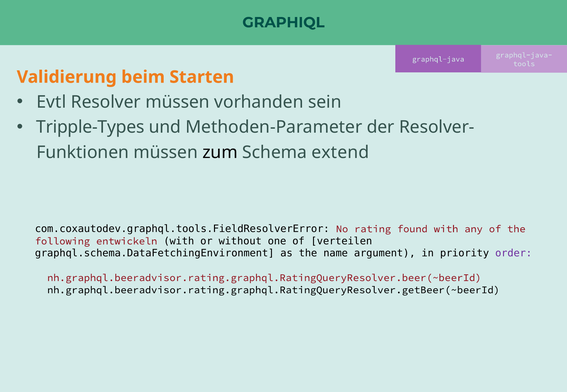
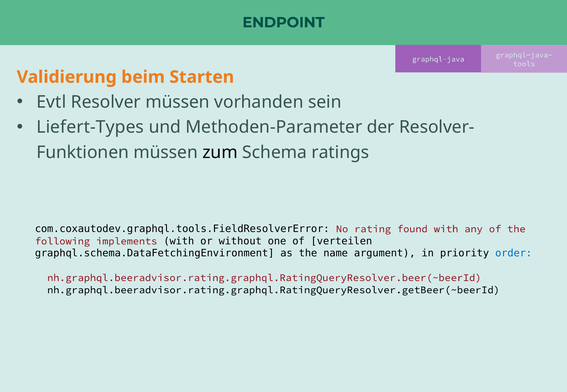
GRAPHIQL: GRAPHIQL -> ENDPOINT (283, 22)
Tripple-Types: Tripple-Types -> Liefert-Types (90, 127)
extend: extend -> ratings (340, 153)
entwickeln: entwickeln -> implements (127, 241)
order colour: purple -> blue (514, 254)
